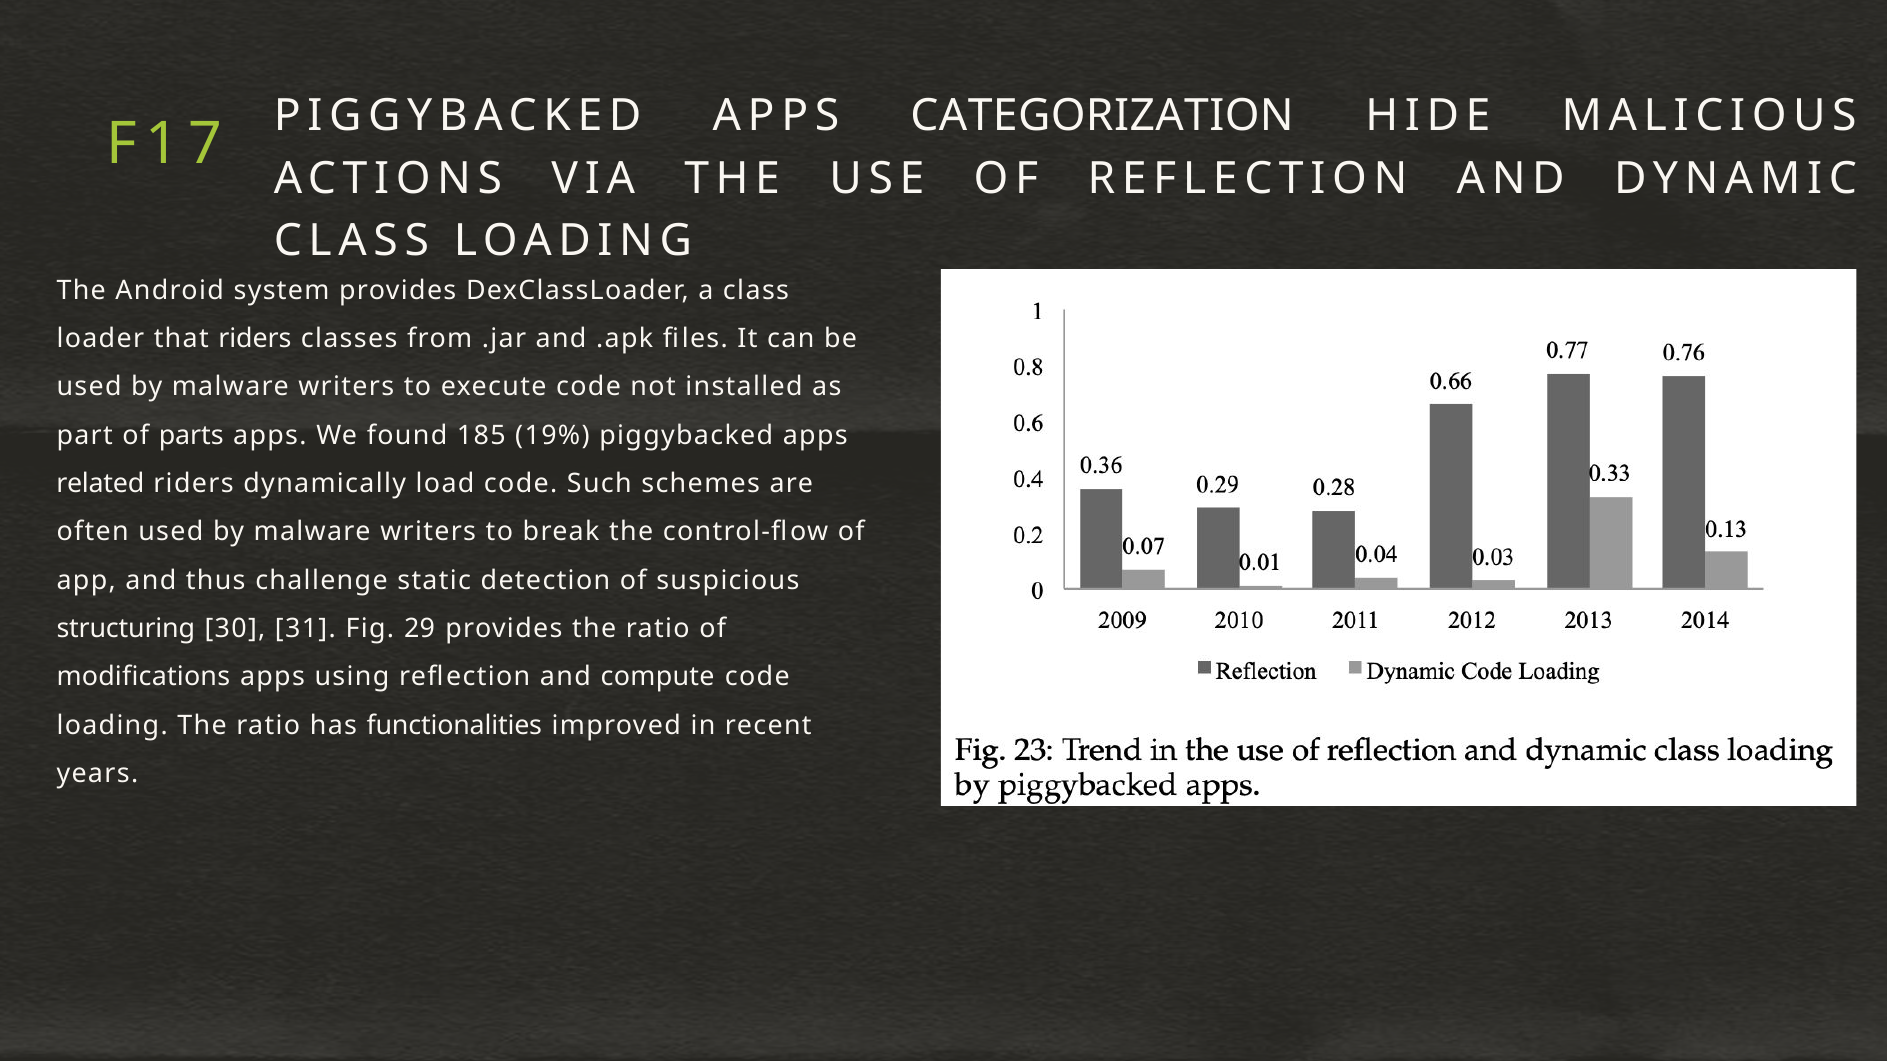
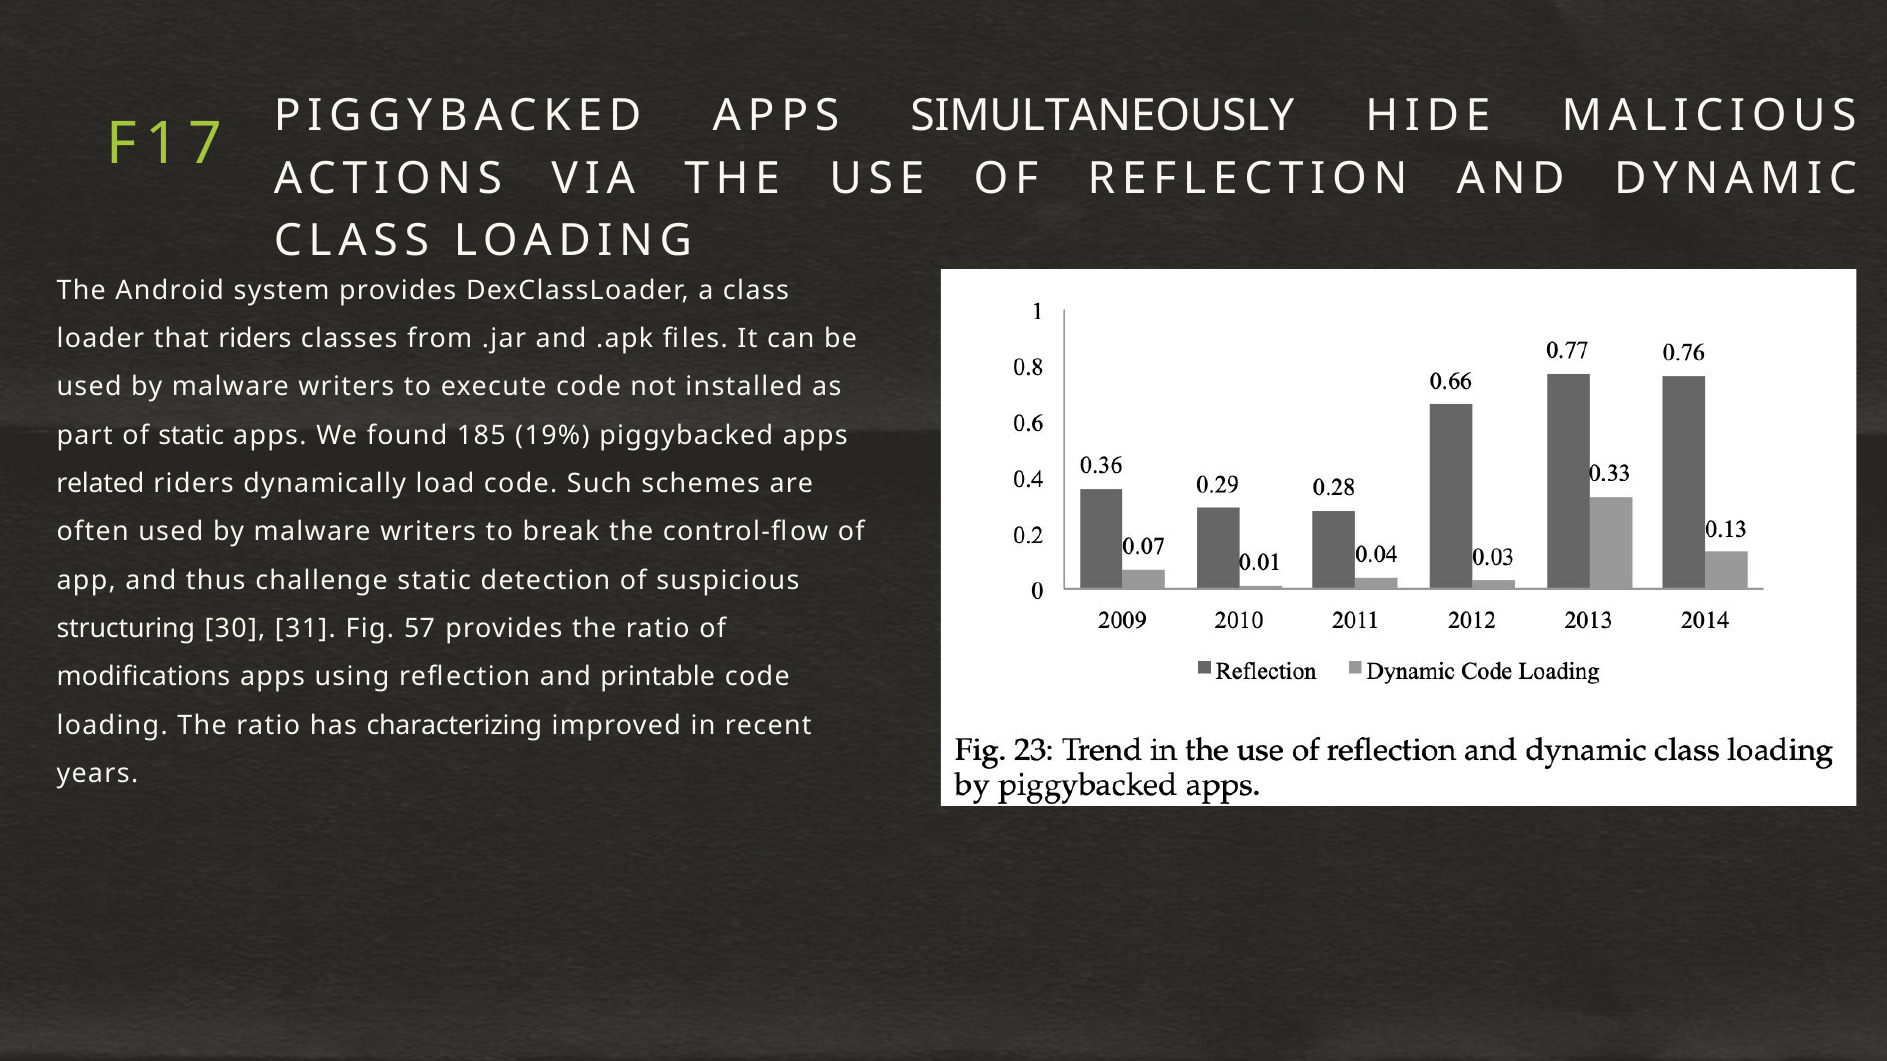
CATEGORIZATION: CATEGORIZATION -> SIMULTANEOUSLY (1102, 116)
of parts: parts -> static (191, 435)
29: 29 -> 57 (420, 629)
compute: compute -> printable (658, 677)
functionalities: functionalities -> characterizing (454, 726)
